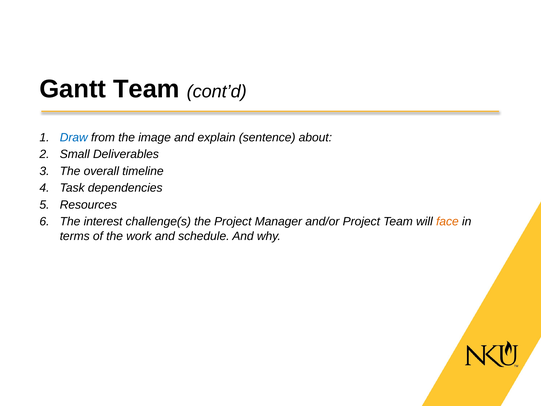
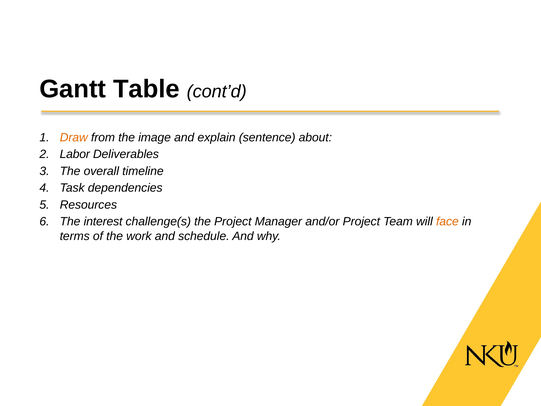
Gantt Team: Team -> Table (146, 89)
Draw colour: blue -> orange (74, 137)
Small: Small -> Labor (75, 154)
